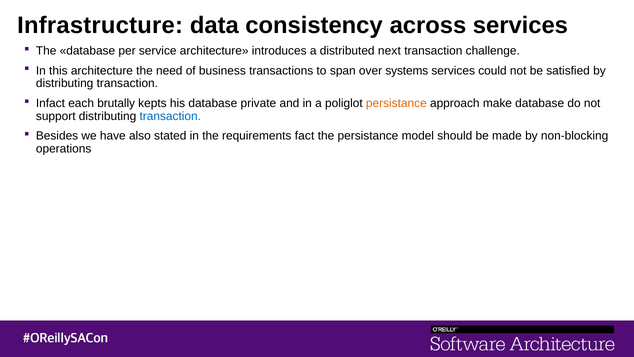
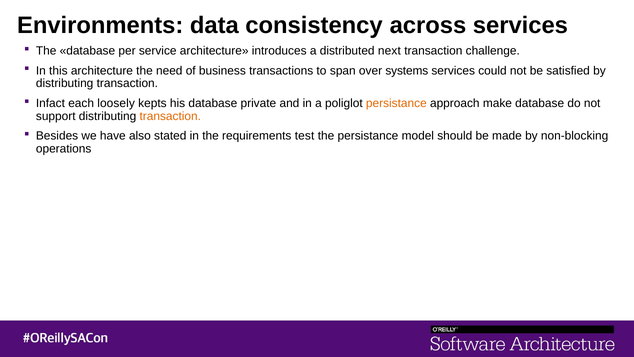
Infrastructure: Infrastructure -> Environments (100, 26)
brutally: brutally -> loosely (116, 103)
transaction colour: blue -> orange (170, 116)
fact: fact -> test (305, 136)
